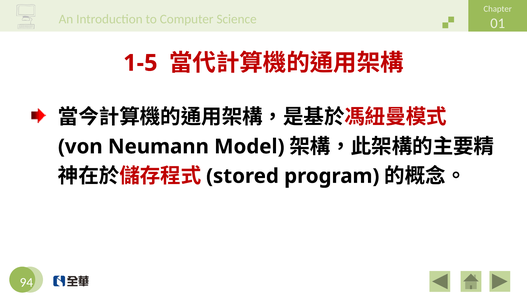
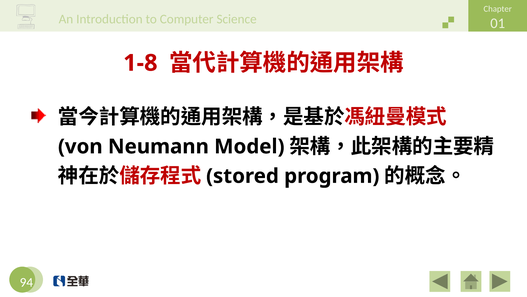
1-5: 1-5 -> 1-8 (140, 63)
